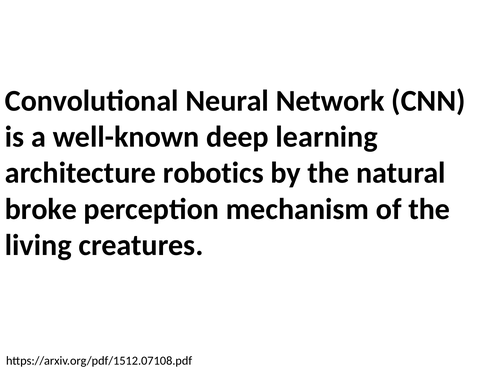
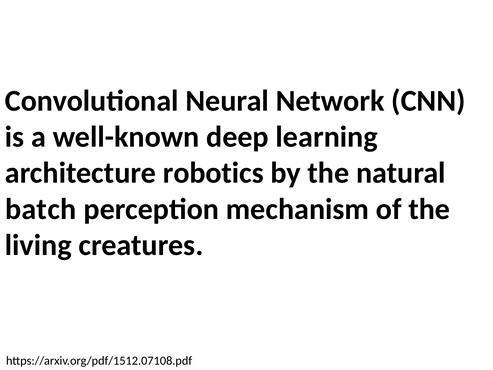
broke: broke -> batch (41, 209)
